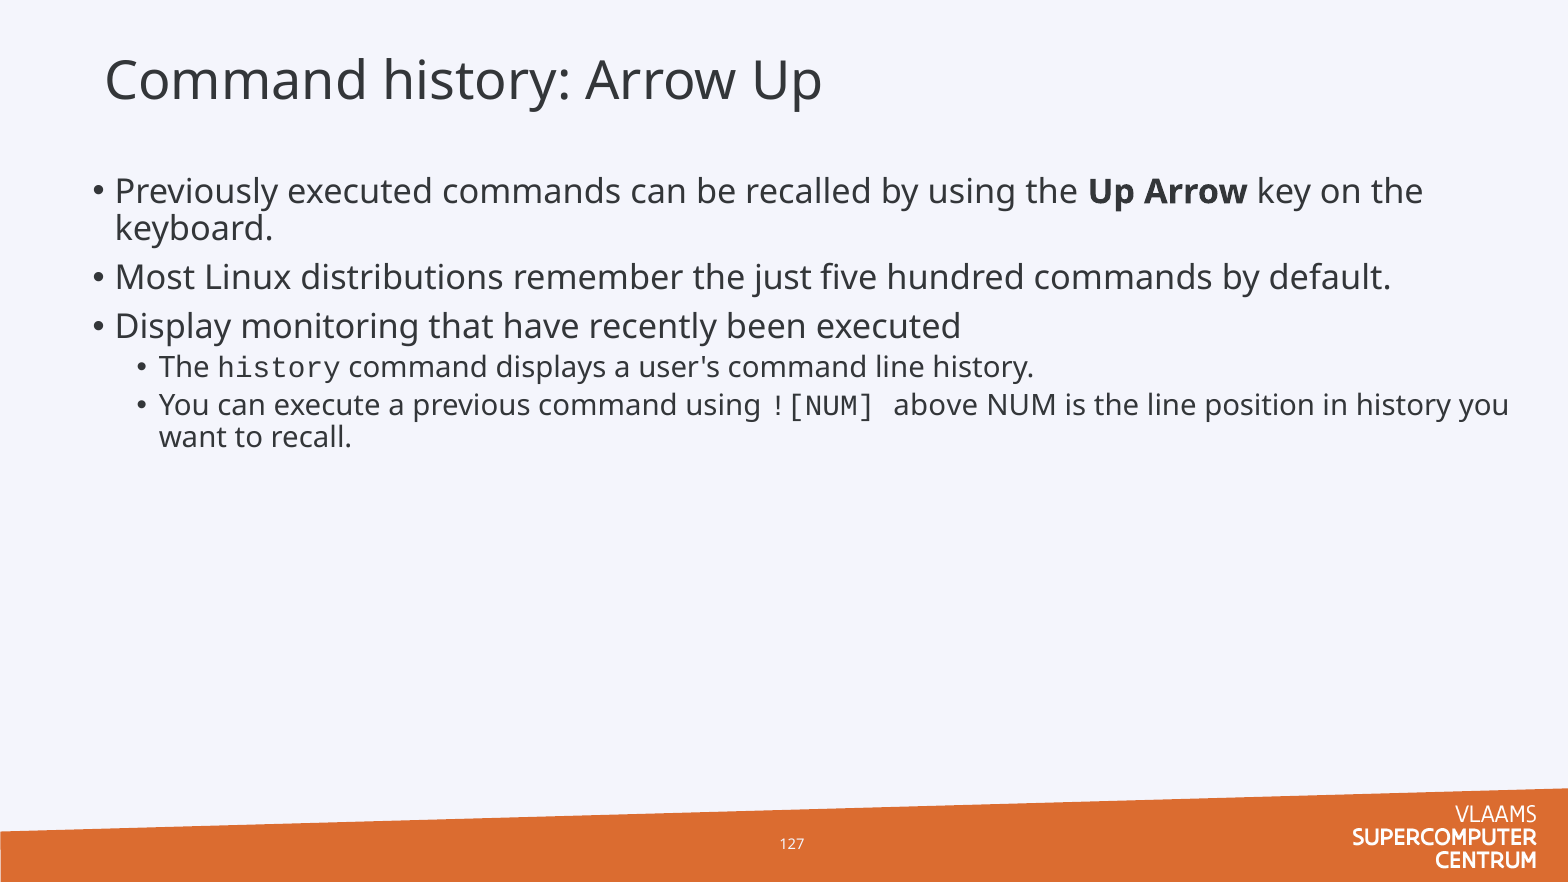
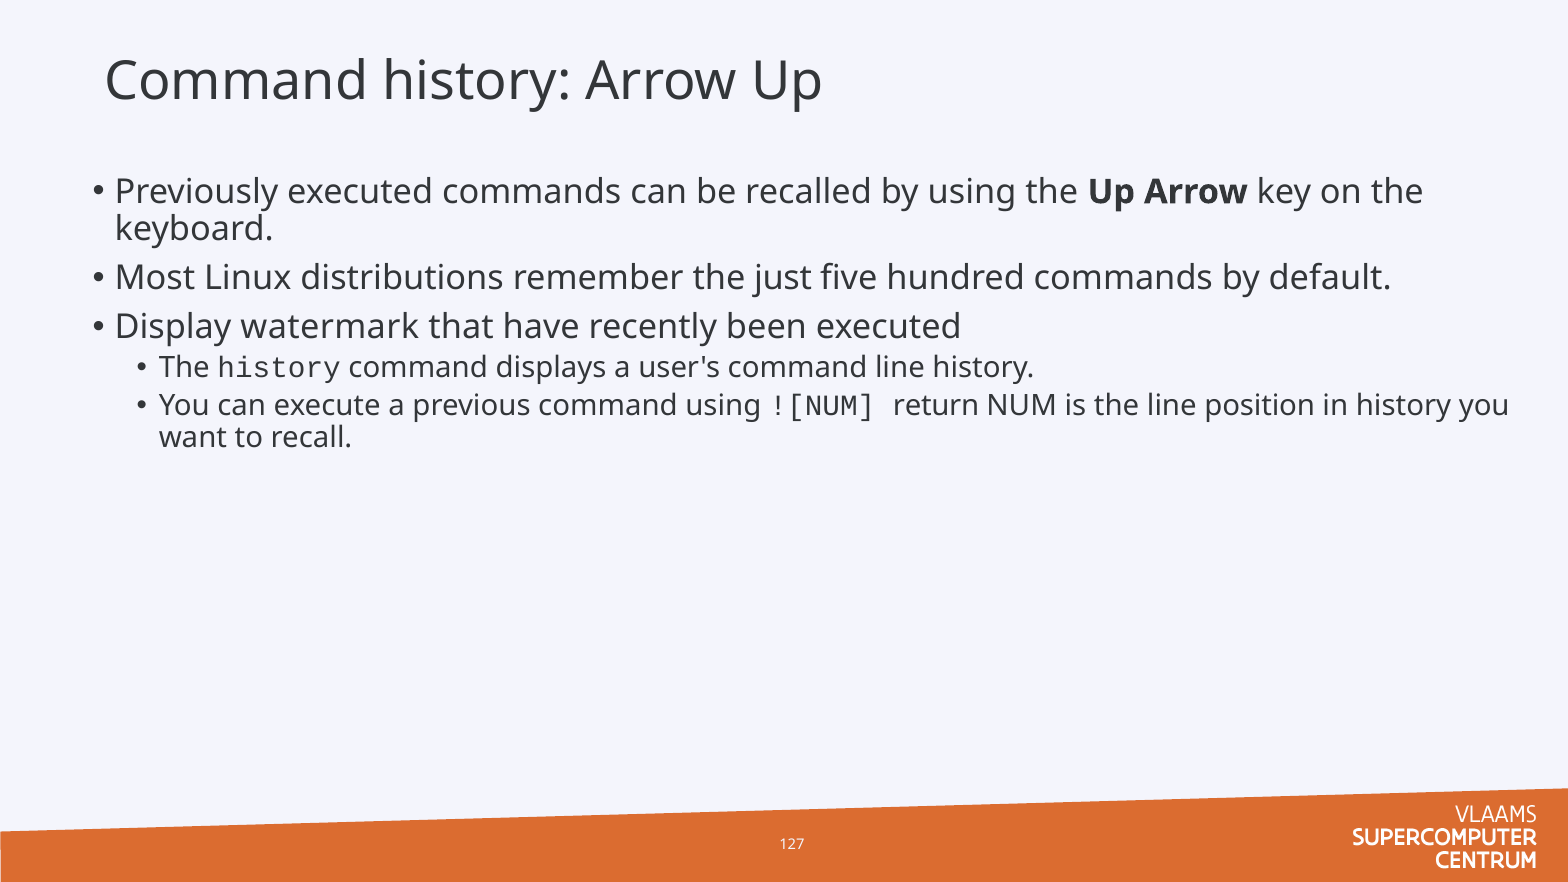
monitoring: monitoring -> watermark (330, 328)
above: above -> return (936, 406)
